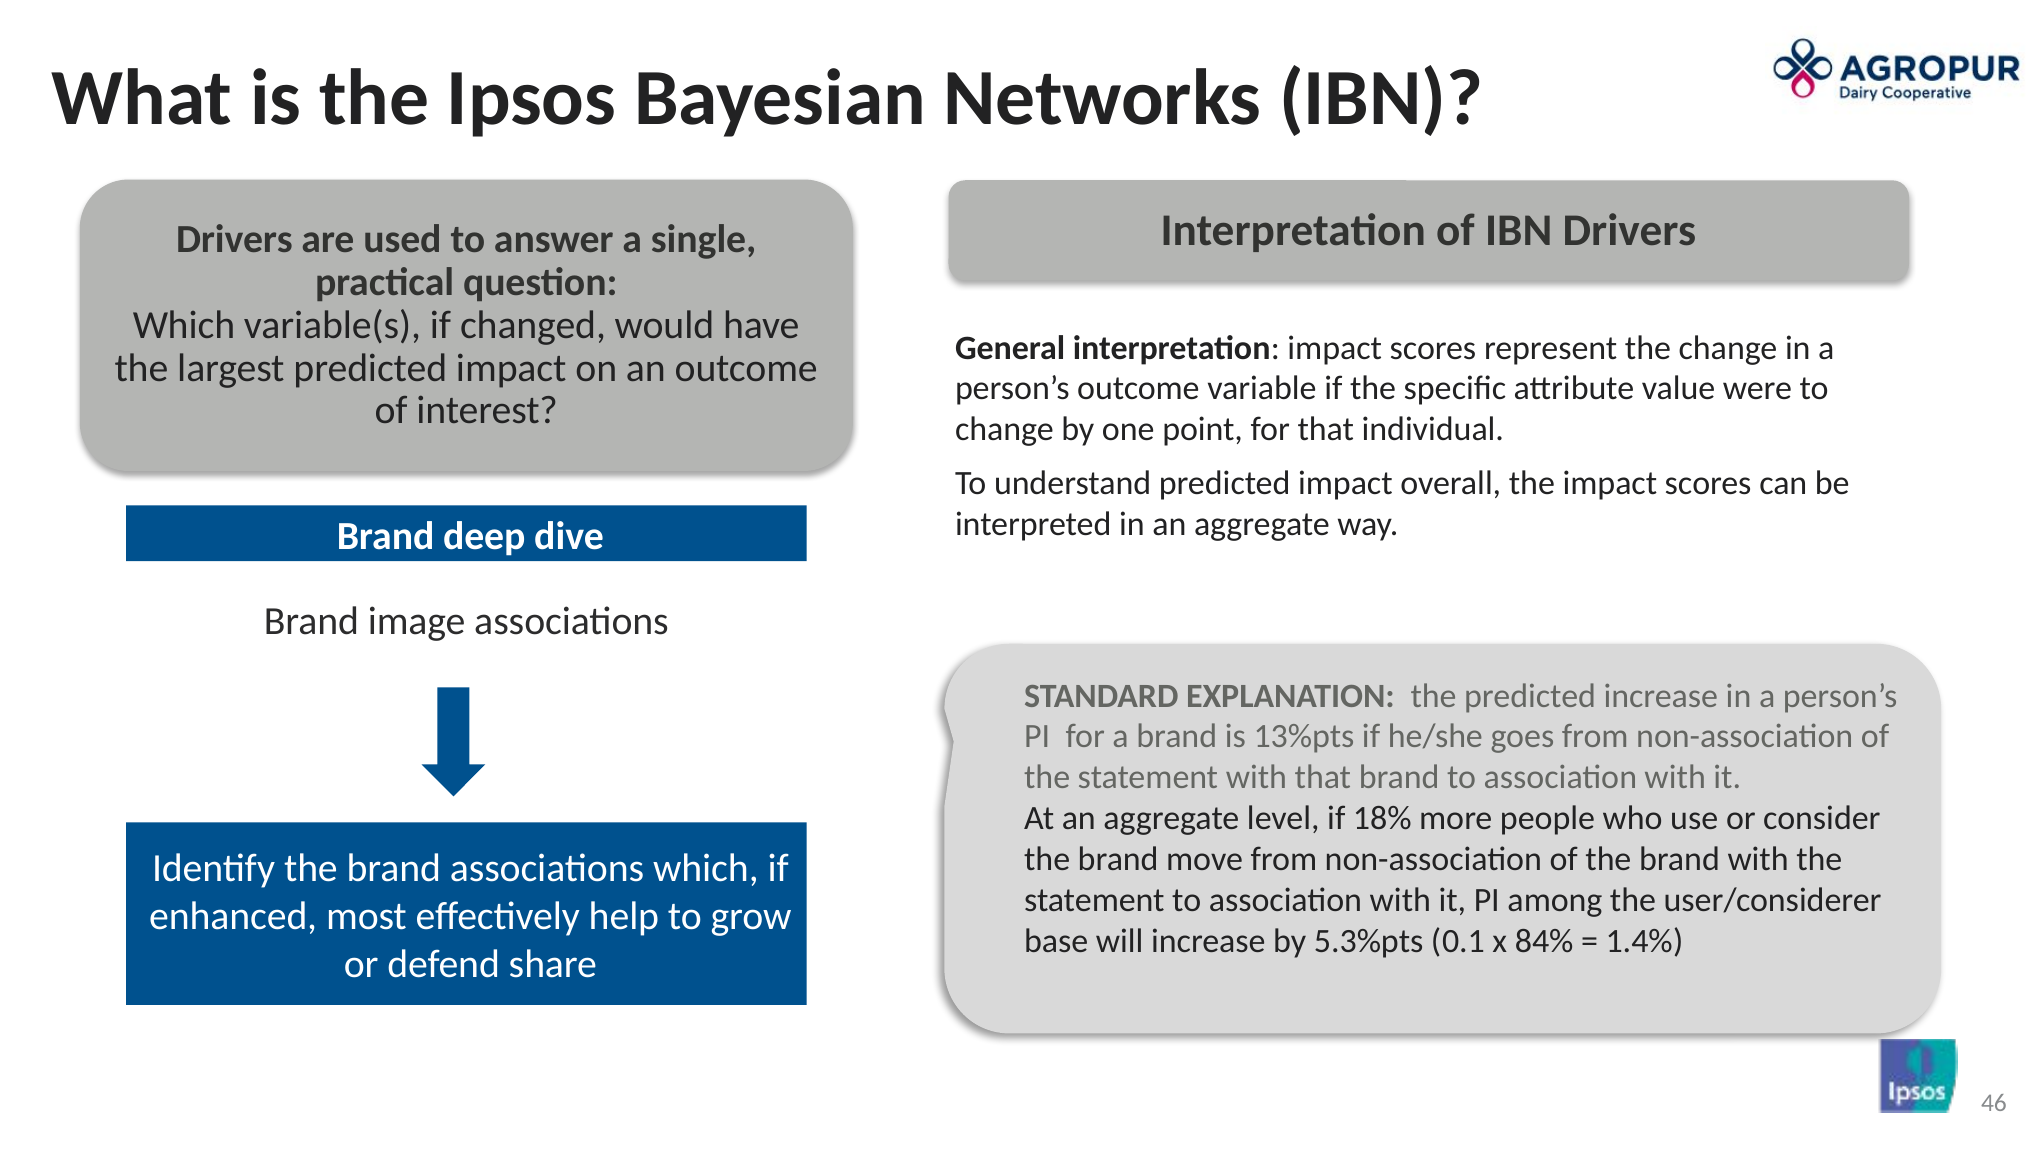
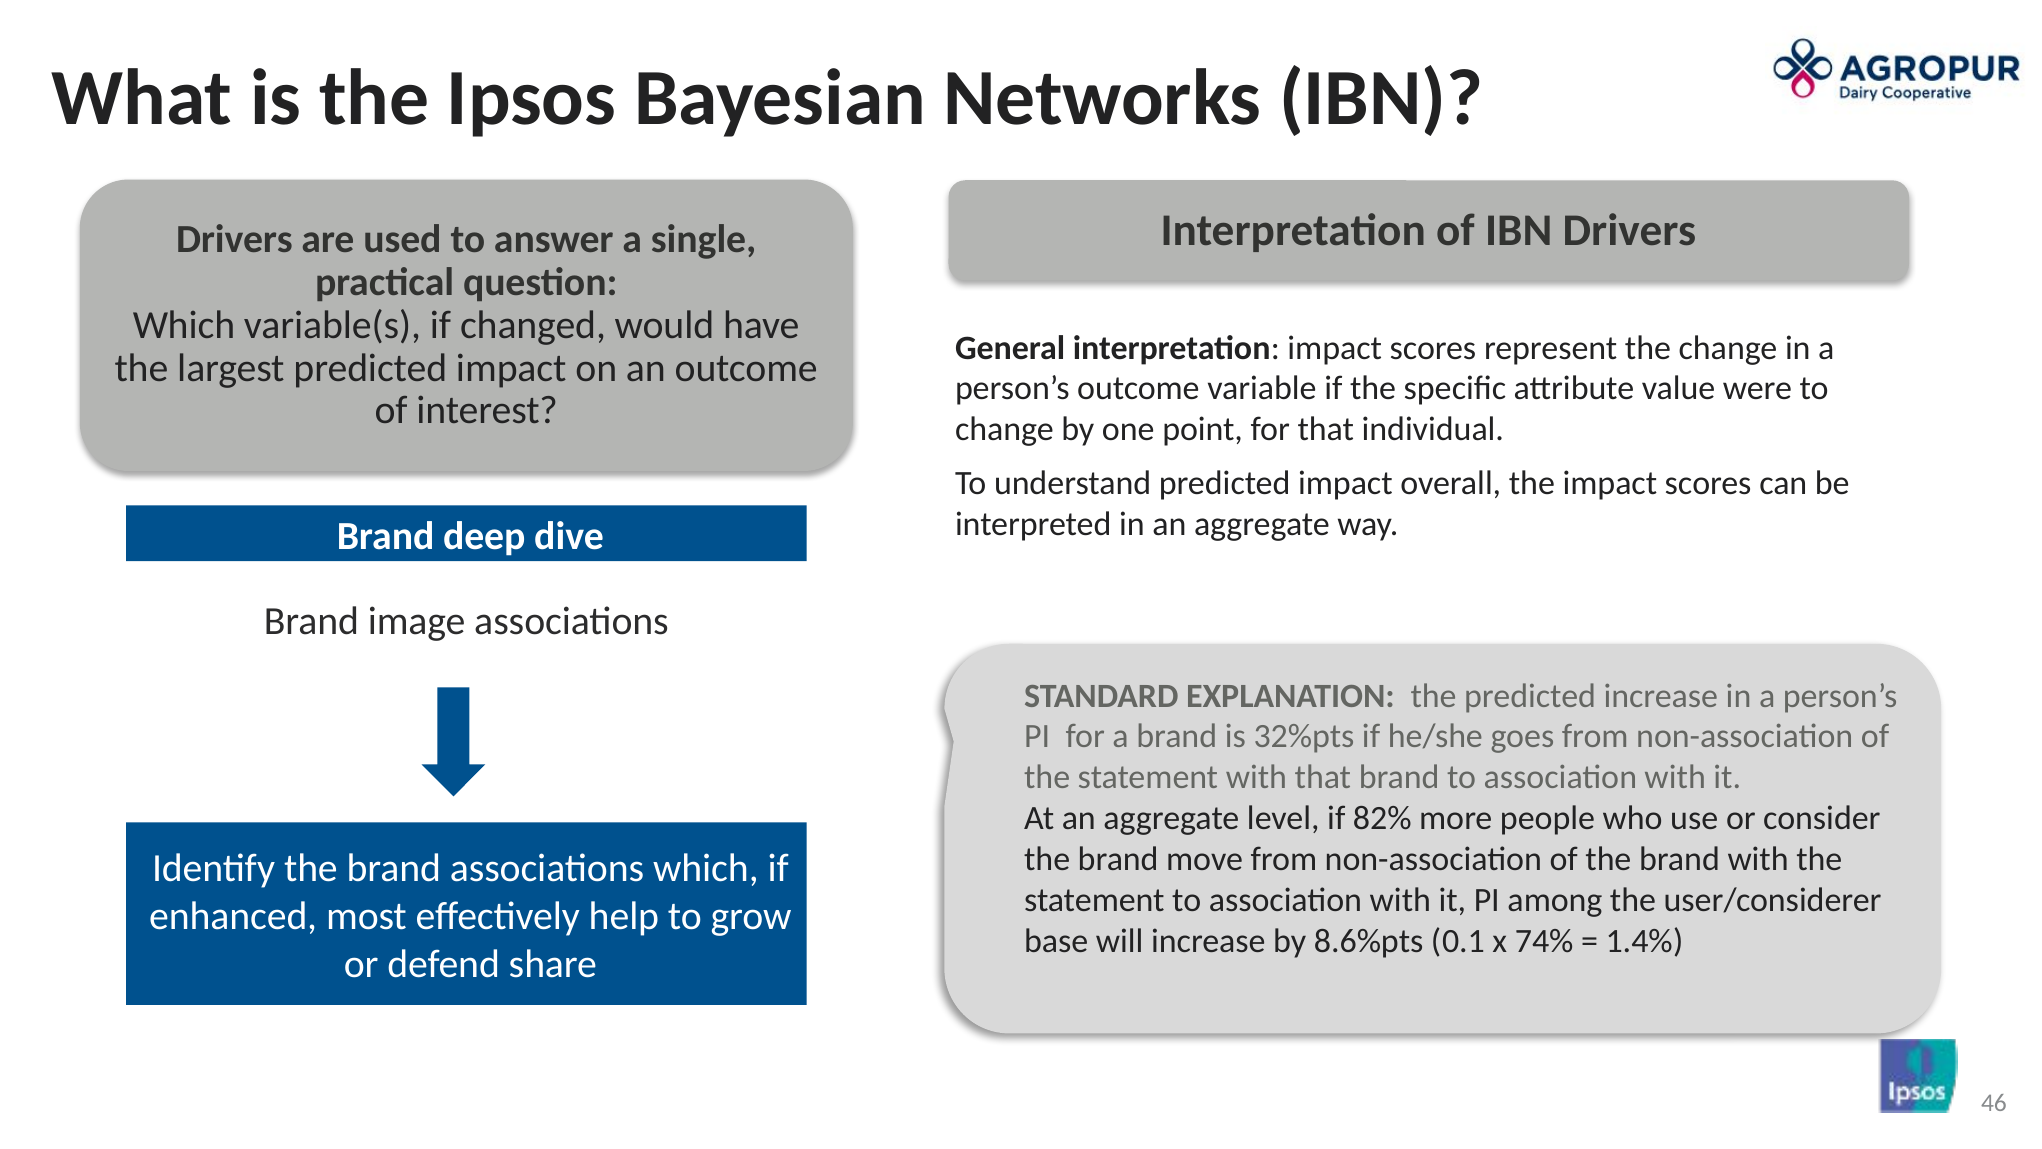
13%pts: 13%pts -> 32%pts (1304, 736)
18%: 18% -> 82% (1382, 818)
5.3%pts: 5.3%pts -> 8.6%pts (1369, 940)
84%: 84% -> 74% (1544, 940)
